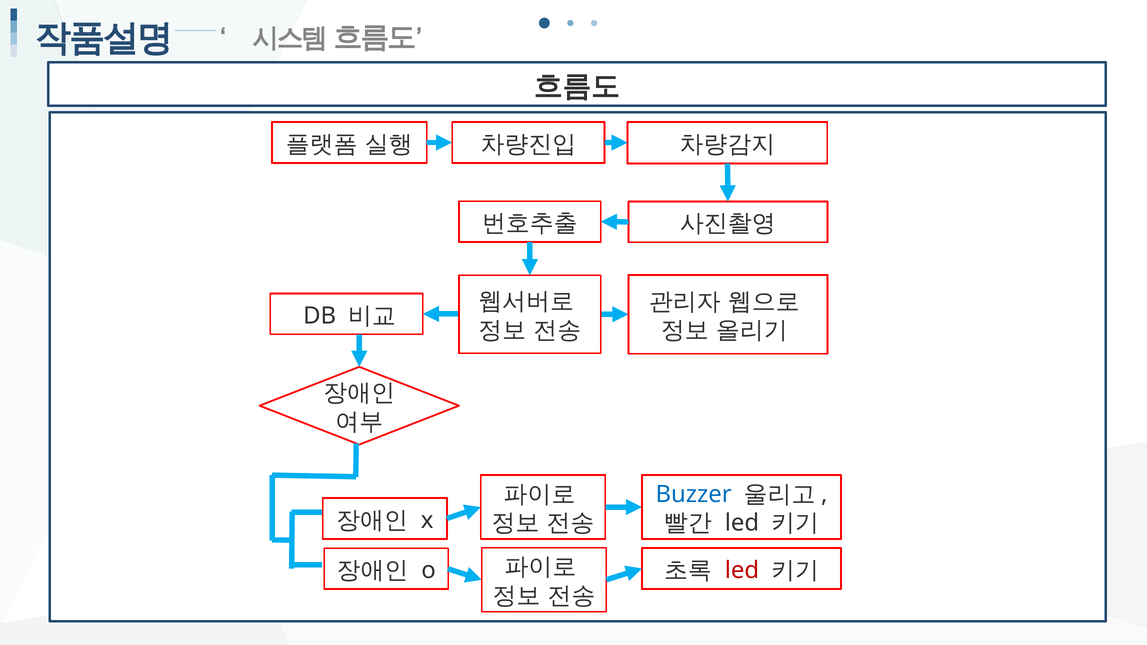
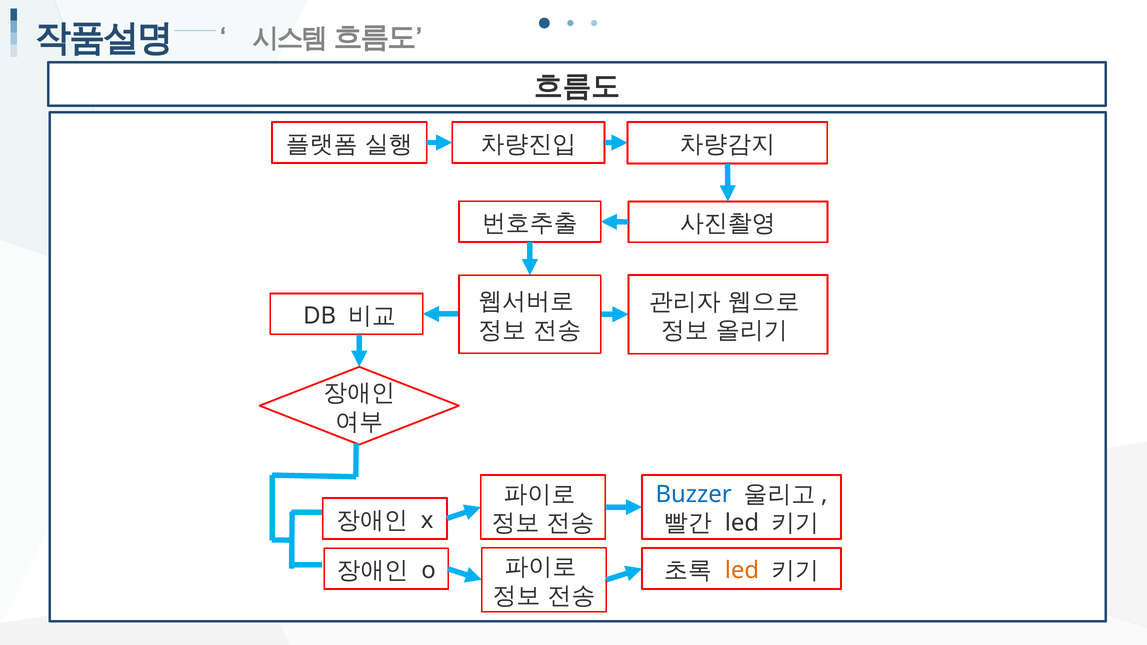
led colour: red -> orange (742, 570)
